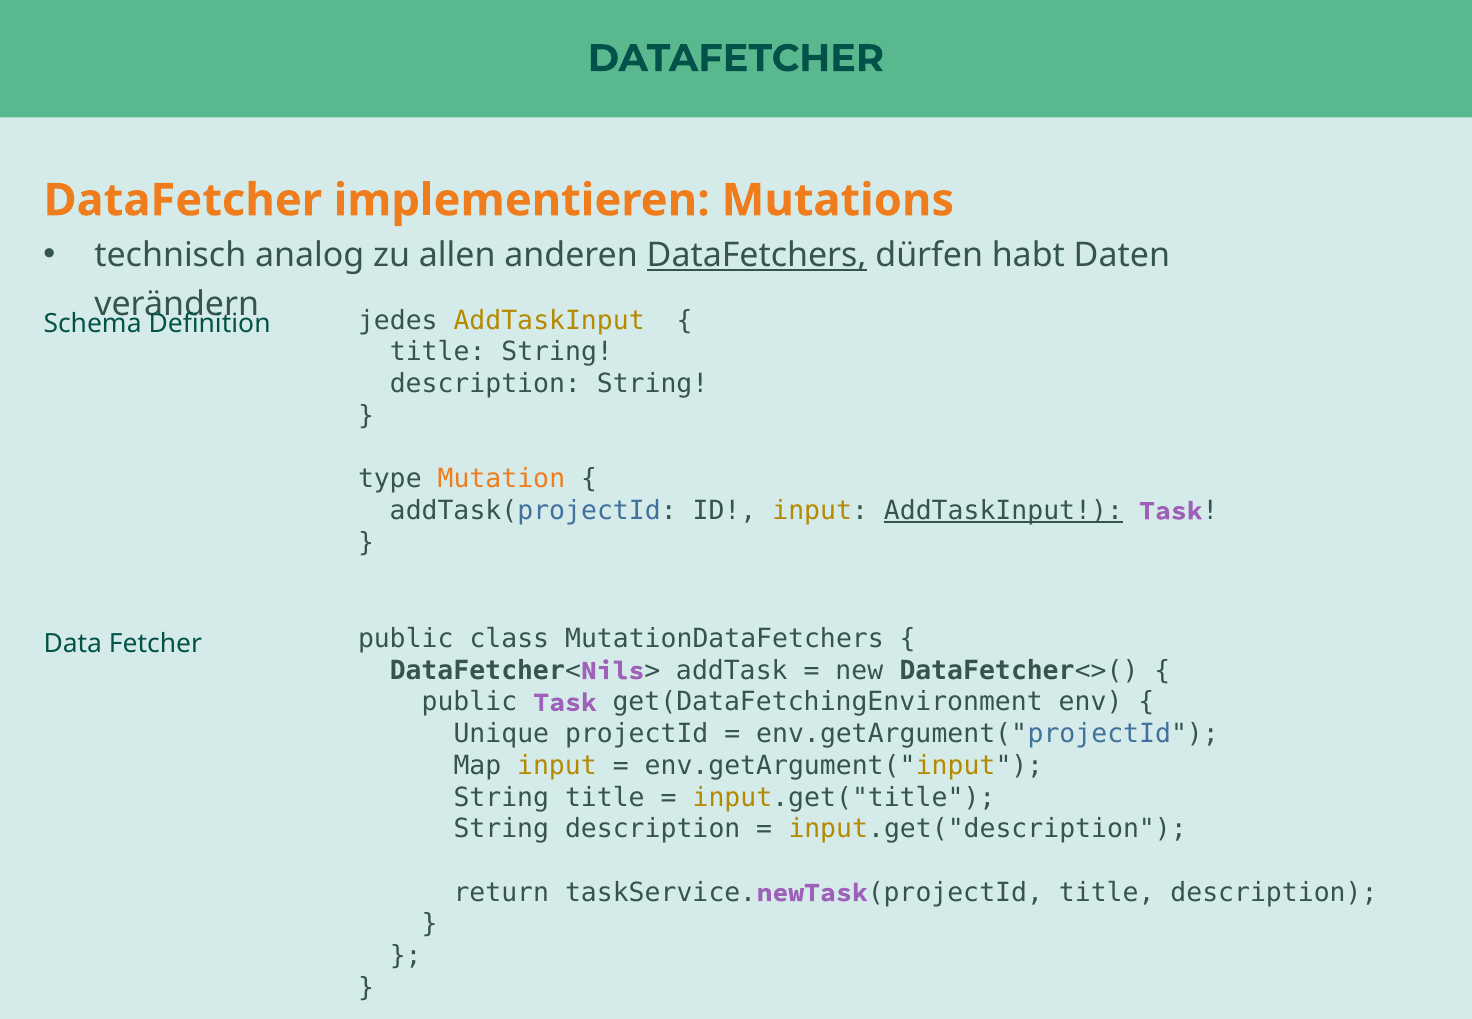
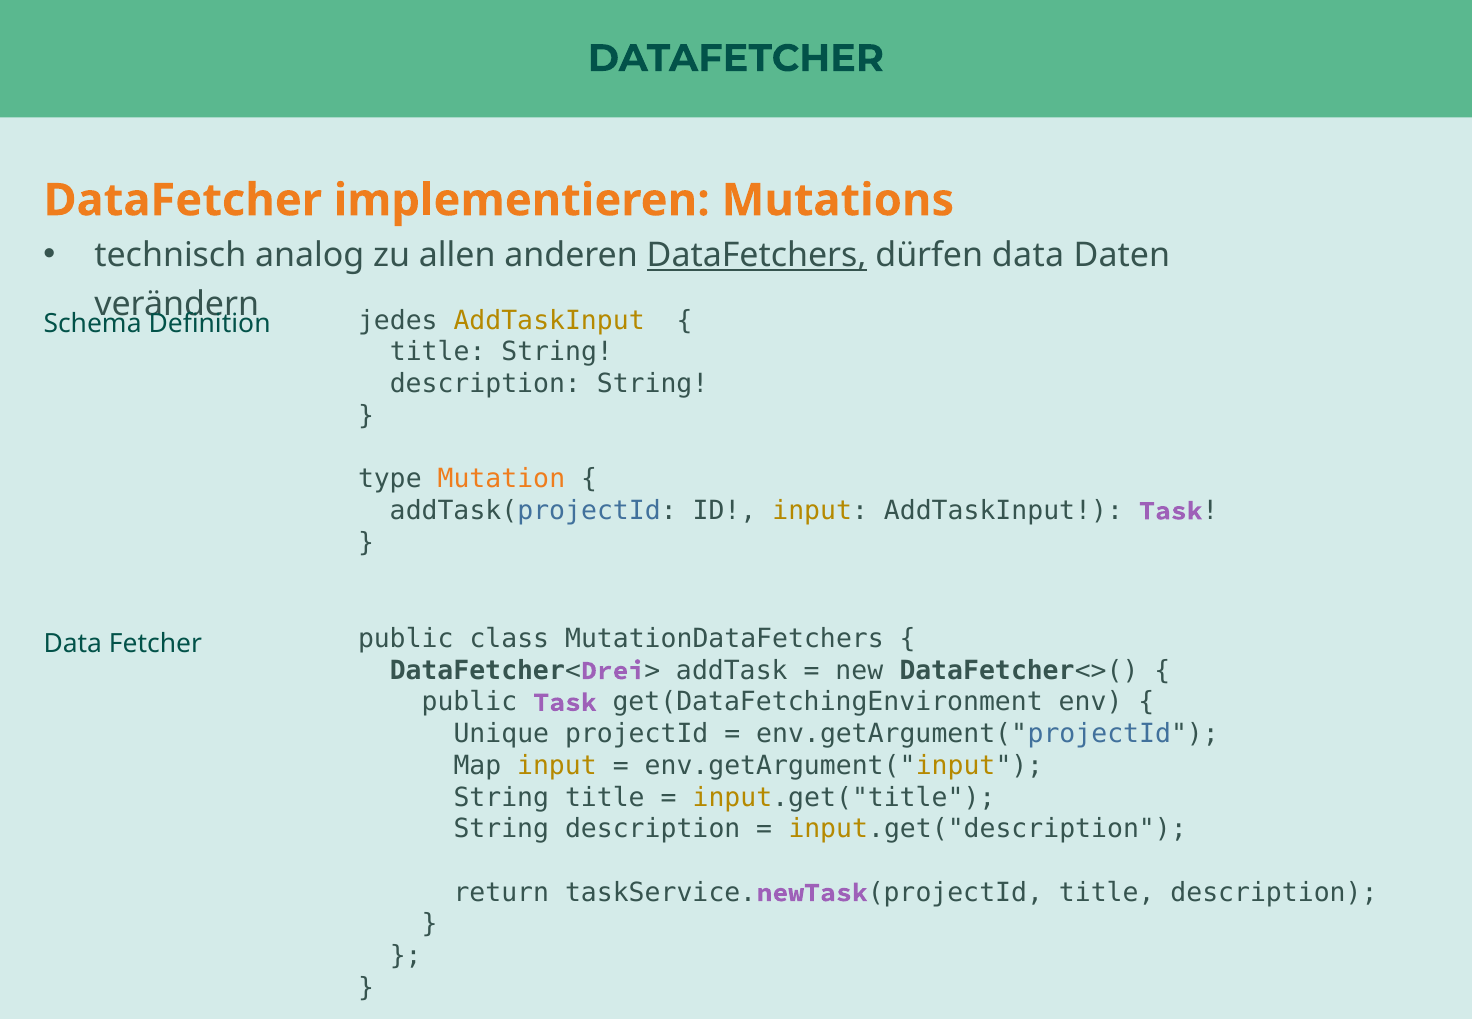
dürfen habt: habt -> data (1028, 255)
AddTaskInput underline: present -> none (1003, 511)
Nils: Nils -> Drei (613, 670)
